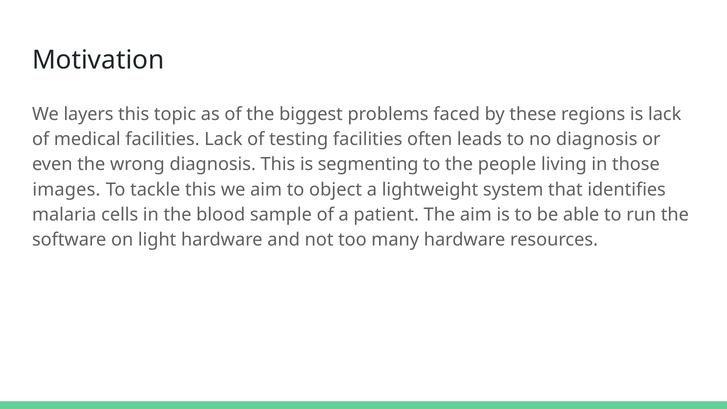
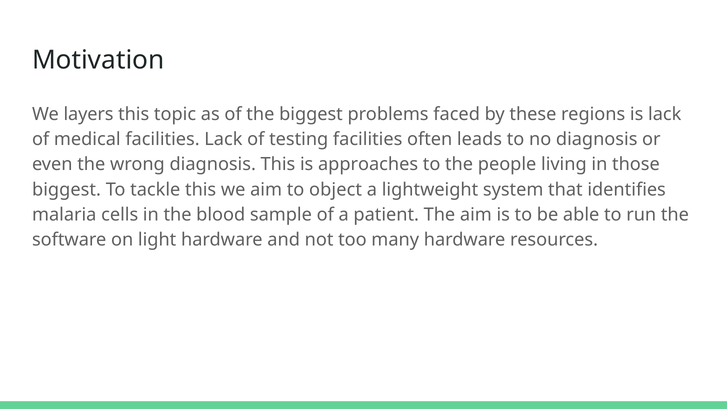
segmenting: segmenting -> approaches (368, 164)
images: images -> biggest (66, 190)
